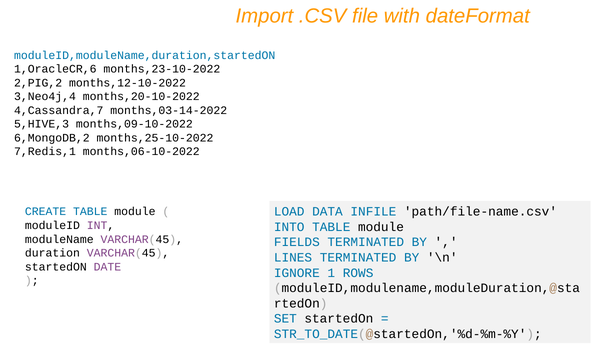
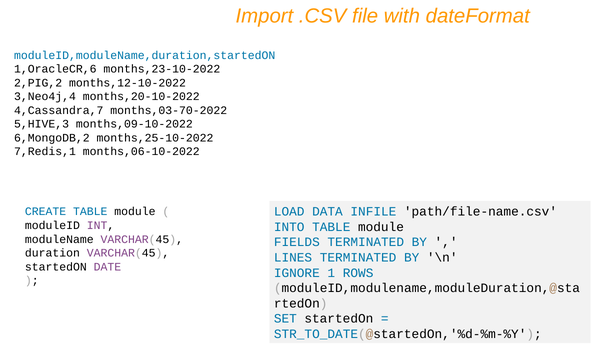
months,03-14-2022: months,03-14-2022 -> months,03-70-2022 (169, 110)
